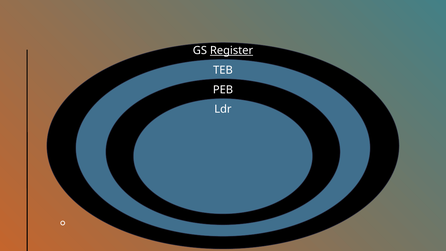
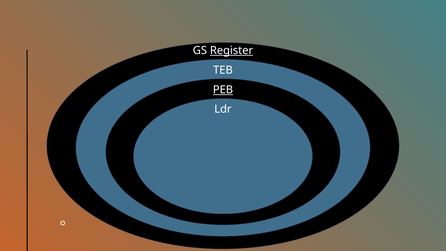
PEB underline: none -> present (223, 90)
